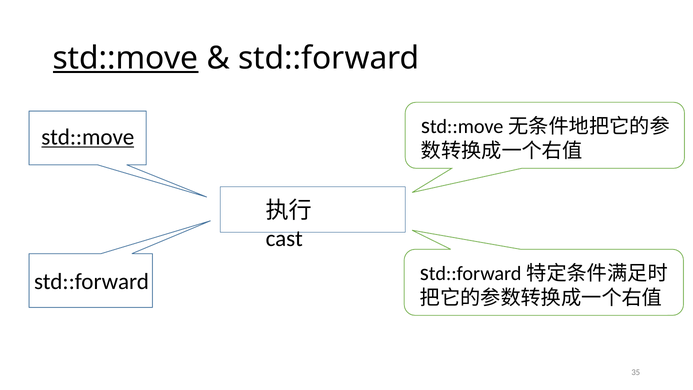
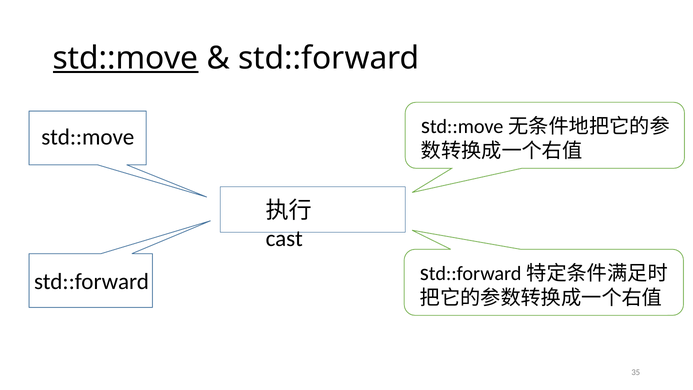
std::move underline: present -> none (88, 137)
